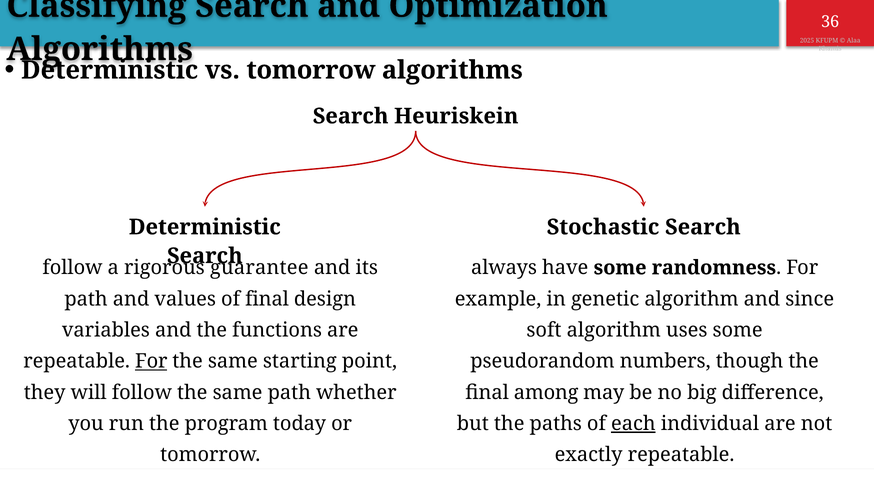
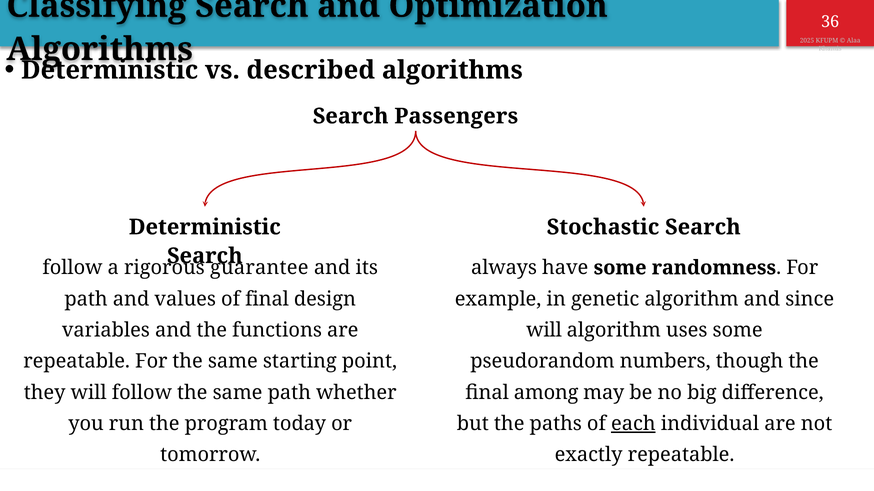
vs tomorrow: tomorrow -> described (311, 70)
Heuriskein: Heuriskein -> Passengers (456, 116)
soft: soft -> will (544, 331)
For underline: present -> none (151, 362)
